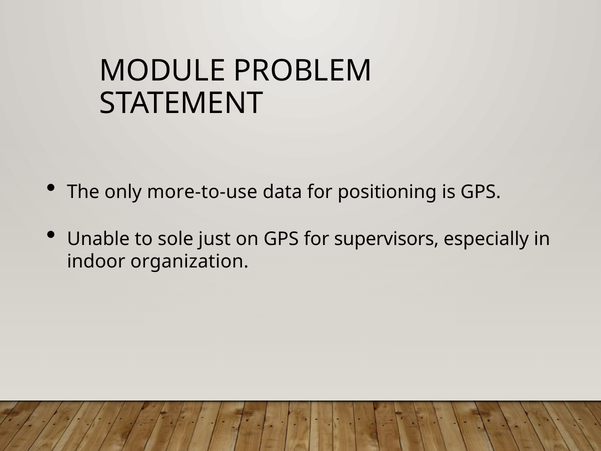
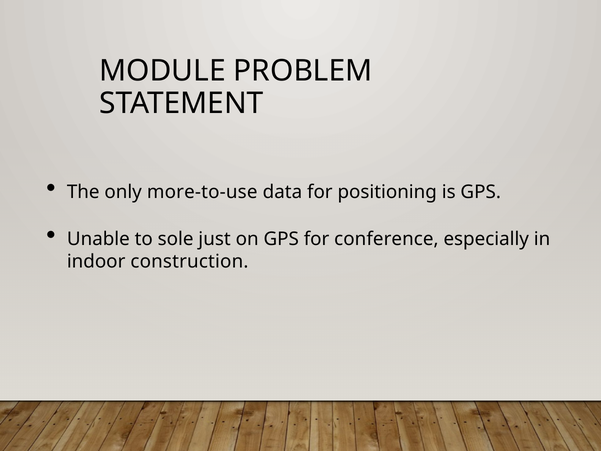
supervisors: supervisors -> conference (386, 239)
organization: organization -> construction (189, 262)
